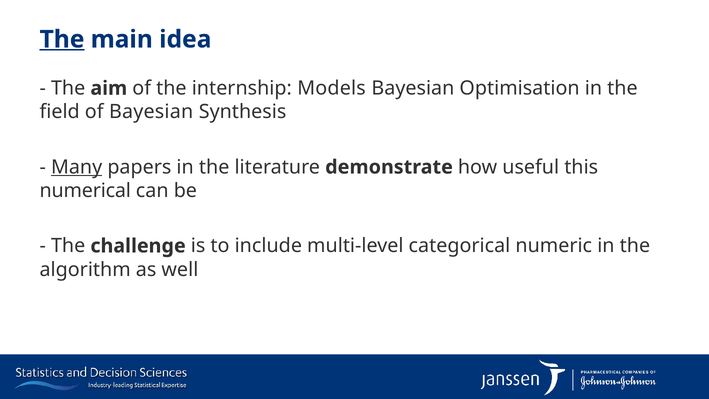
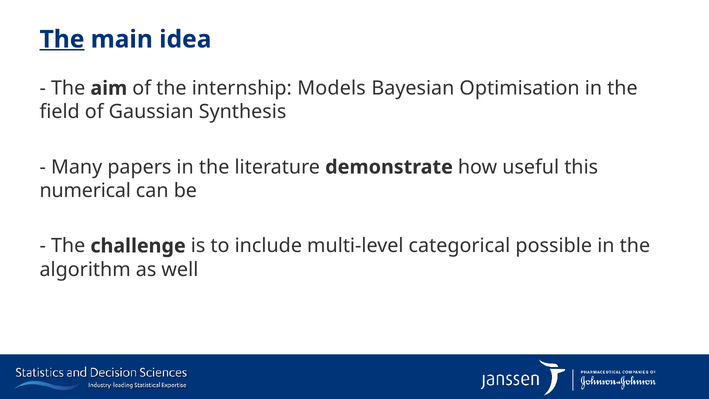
of Bayesian: Bayesian -> Gaussian (151, 112)
Many underline: present -> none (77, 167)
numeric: numeric -> possible (554, 246)
